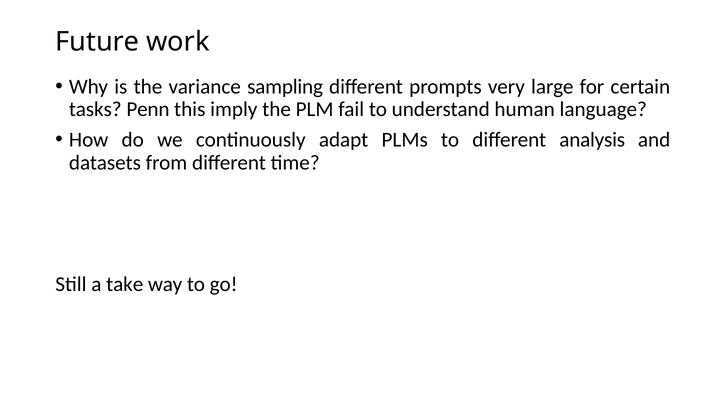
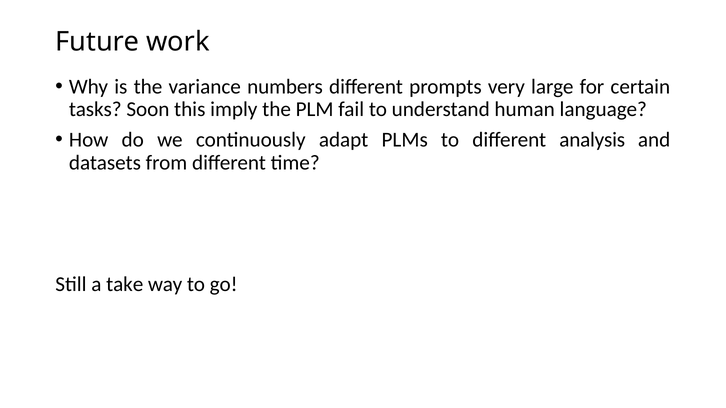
sampling: sampling -> numbers (285, 87)
Penn: Penn -> Soon (148, 110)
